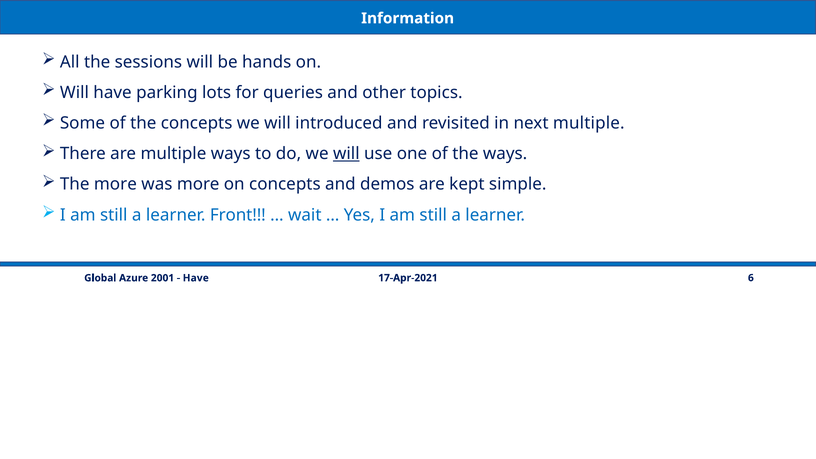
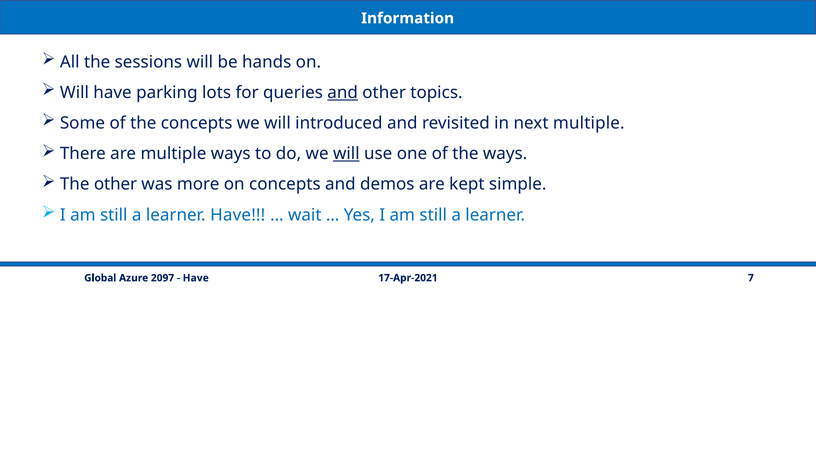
and underline: none -> present (343, 93)
The more: more -> other (115, 184)
learner Front: Front -> Have (238, 215)
6: 6 -> 7 (751, 278)
2001: 2001 -> 2097 (163, 278)
